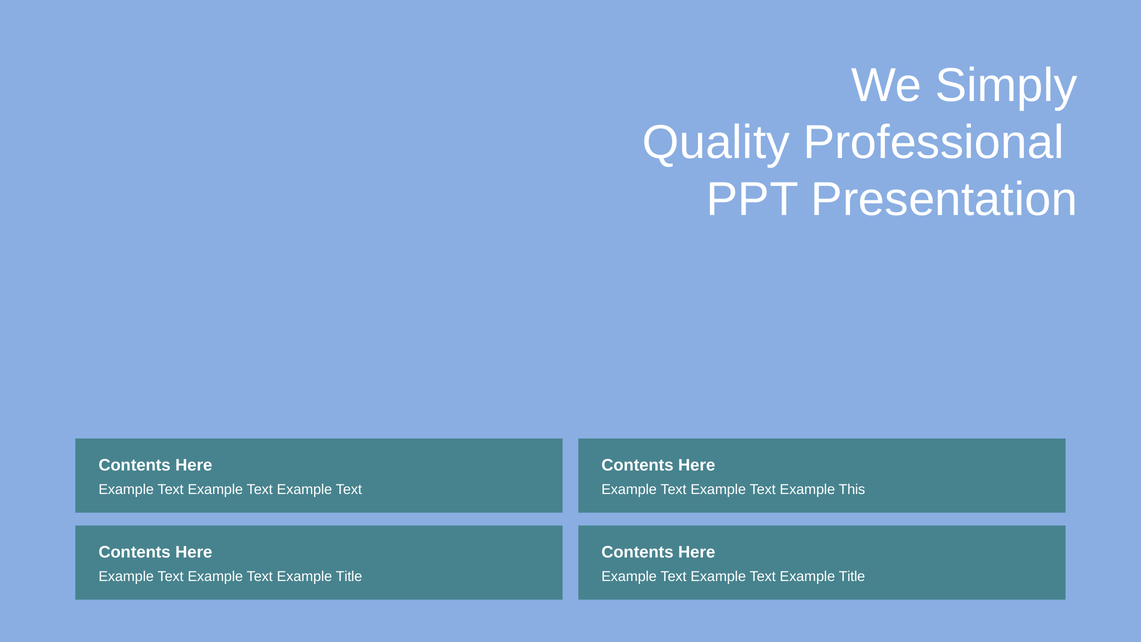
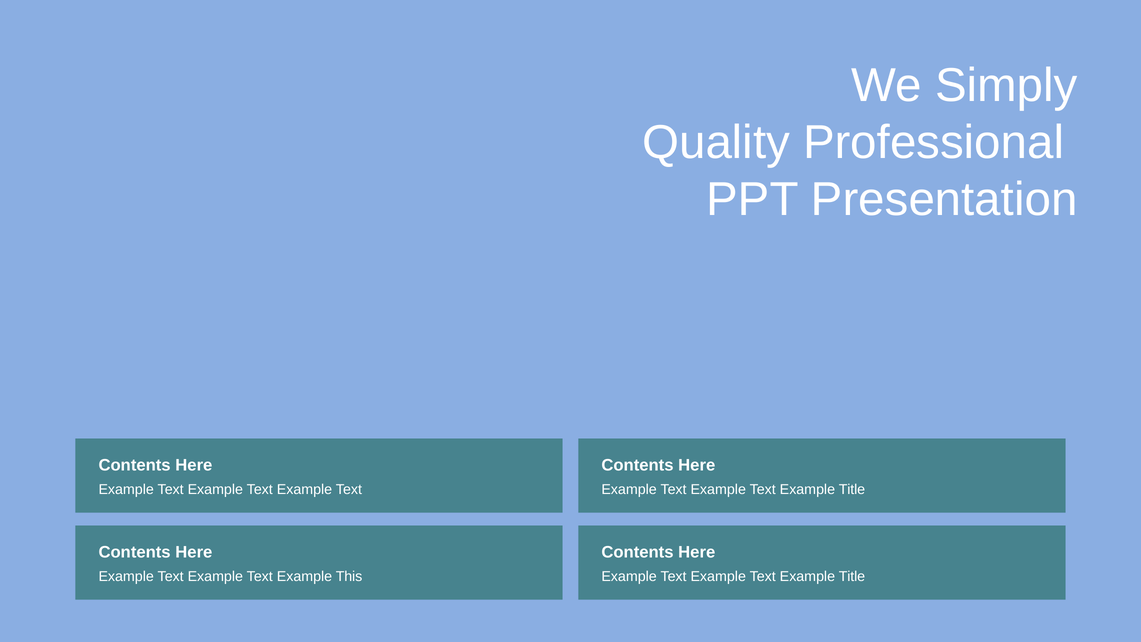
This: This -> Title (852, 489)
Title: Title -> This (349, 576)
